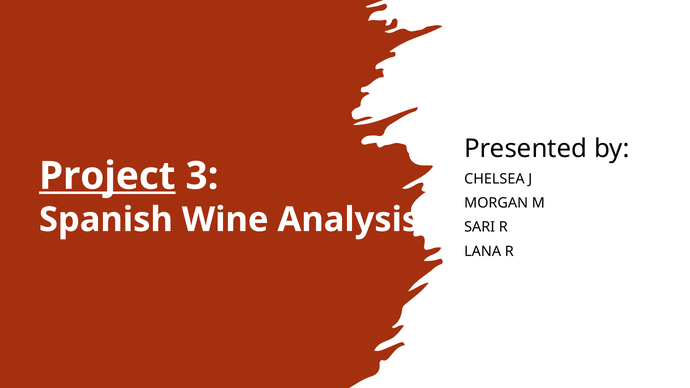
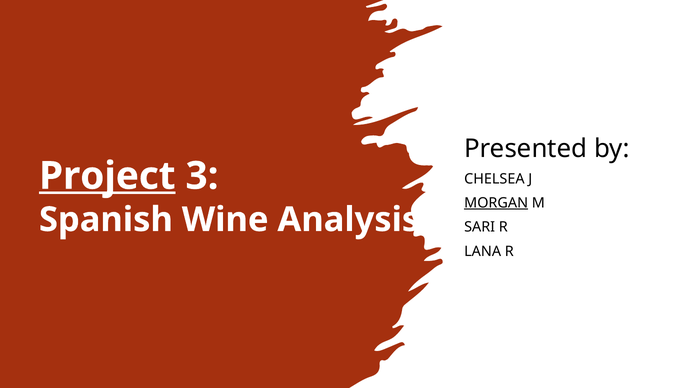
MORGAN underline: none -> present (496, 203)
